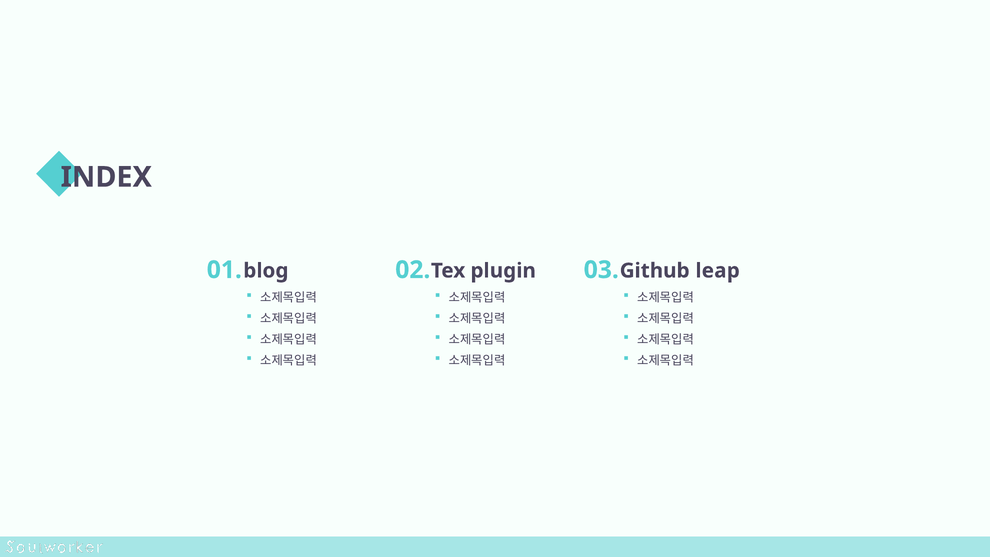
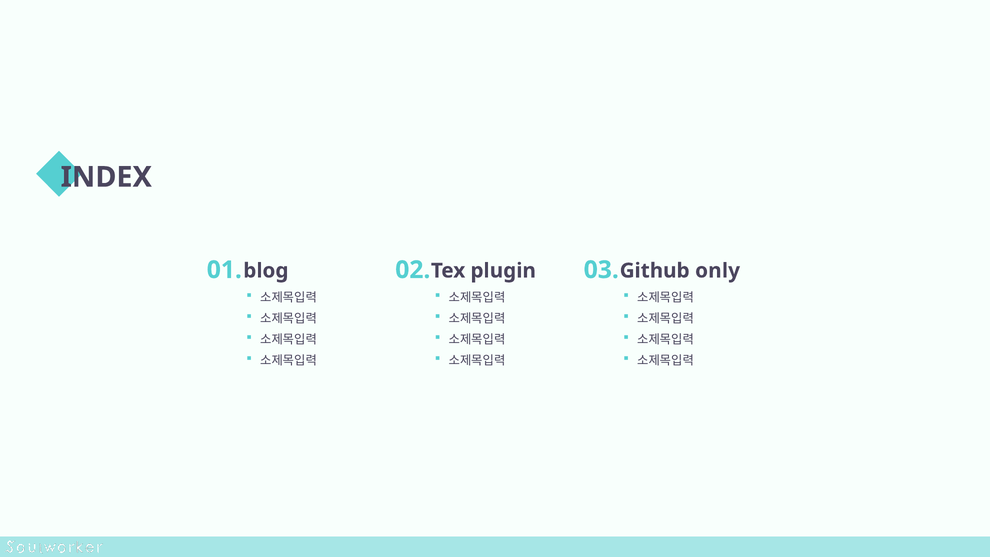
leap: leap -> only (718, 271)
